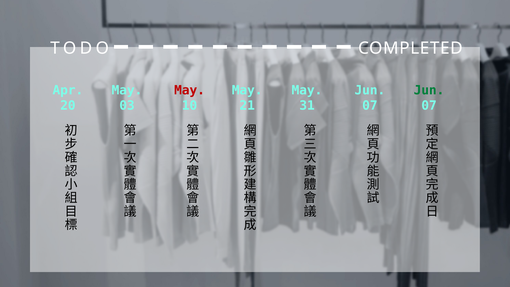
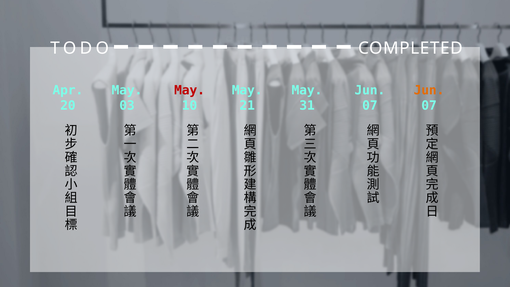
Jun colour: green -> orange (429, 90)
